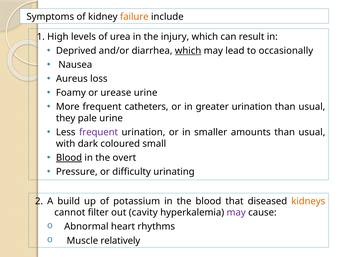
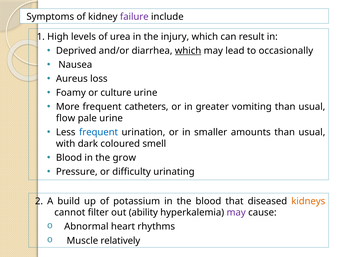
failure colour: orange -> purple (134, 17)
urease: urease -> culture (116, 93)
greater urination: urination -> vomiting (252, 107)
they: they -> flow (66, 118)
frequent colour: purple -> blue (99, 132)
small: small -> smell (154, 144)
Blood underline: present -> none (69, 158)
overt: overt -> grow (124, 158)
cavity: cavity -> ability (143, 213)
